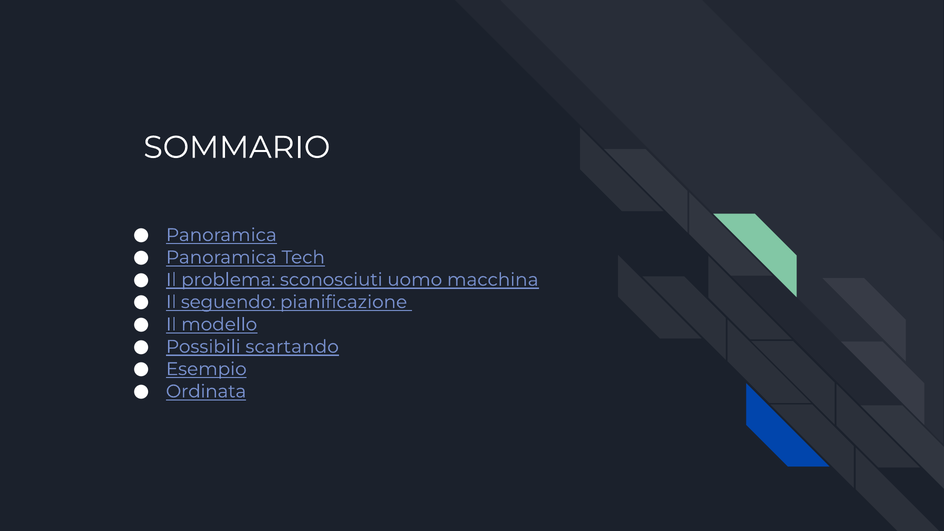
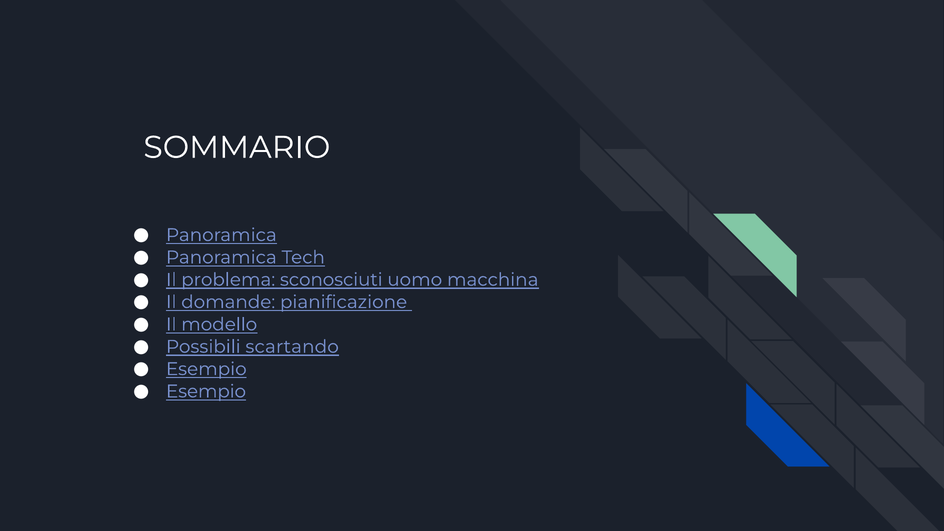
seguendo: seguendo -> domande (228, 302)
Ordinata: Ordinata -> Esempio (206, 391)
